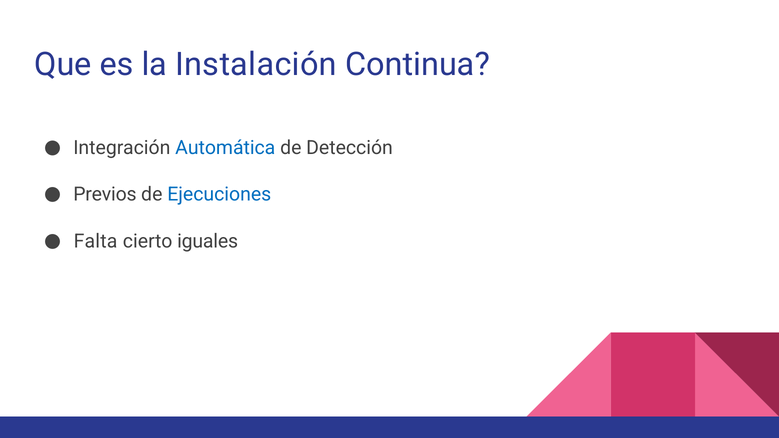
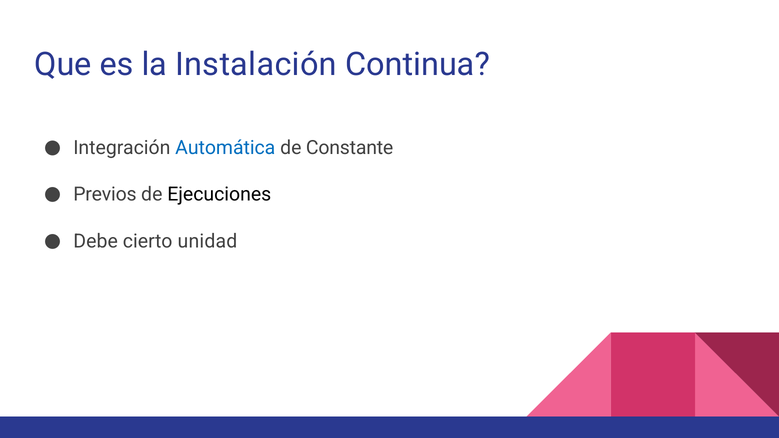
Detección: Detección -> Constante (350, 148)
Ejecuciones colour: blue -> black (219, 195)
Falta: Falta -> Debe (96, 241)
iguales: iguales -> unidad (207, 241)
